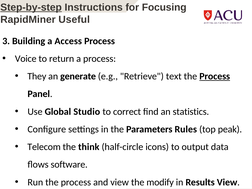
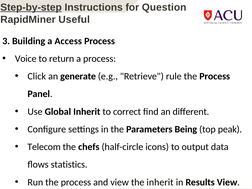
Focusing: Focusing -> Question (164, 7)
They: They -> Click (37, 76)
text: text -> rule (174, 76)
Process underline: present -> none (215, 76)
Global Studio: Studio -> Inherit (87, 112)
statistics: statistics -> different (191, 112)
Rules: Rules -> Being (186, 129)
think: think -> chefs (89, 147)
software: software -> statistics (69, 165)
the modify: modify -> inherit (160, 182)
